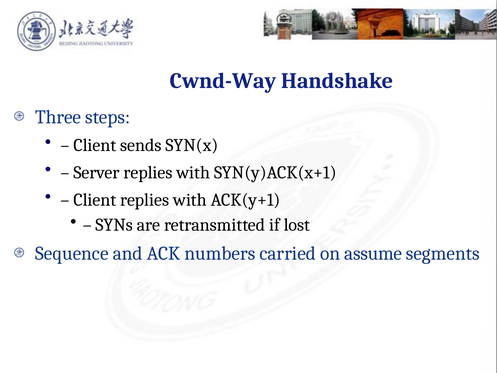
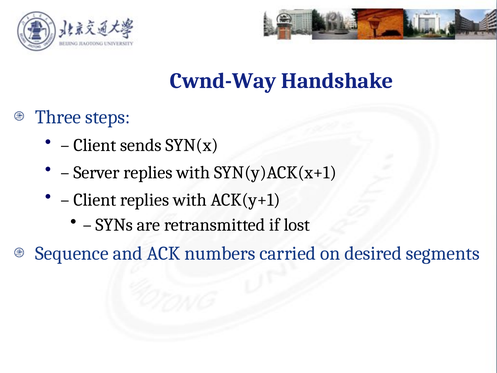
assume: assume -> desired (373, 253)
